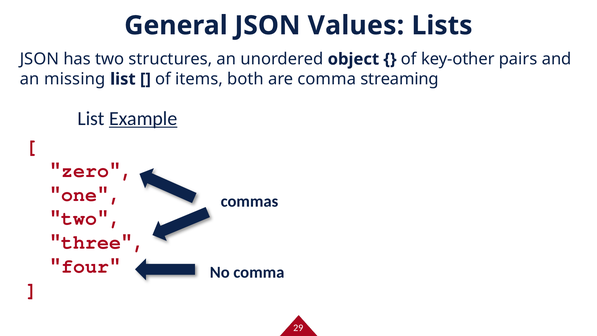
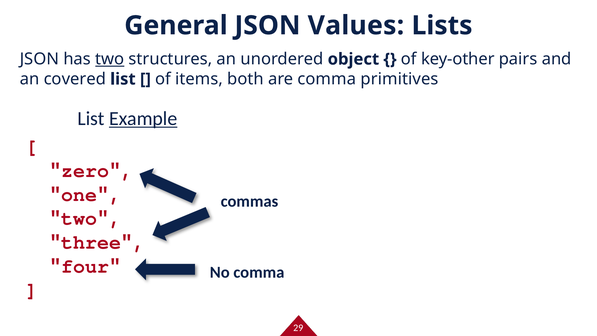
two underline: none -> present (110, 59)
missing: missing -> covered (75, 79)
streaming: streaming -> primitives (399, 79)
